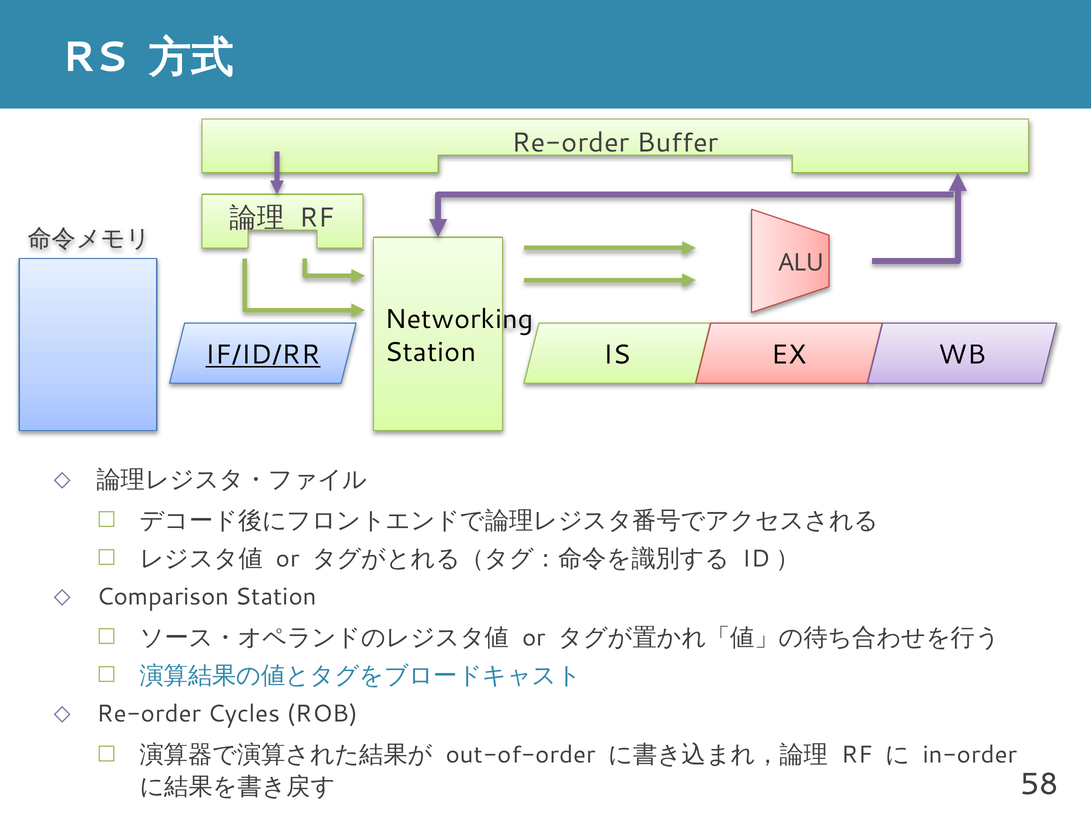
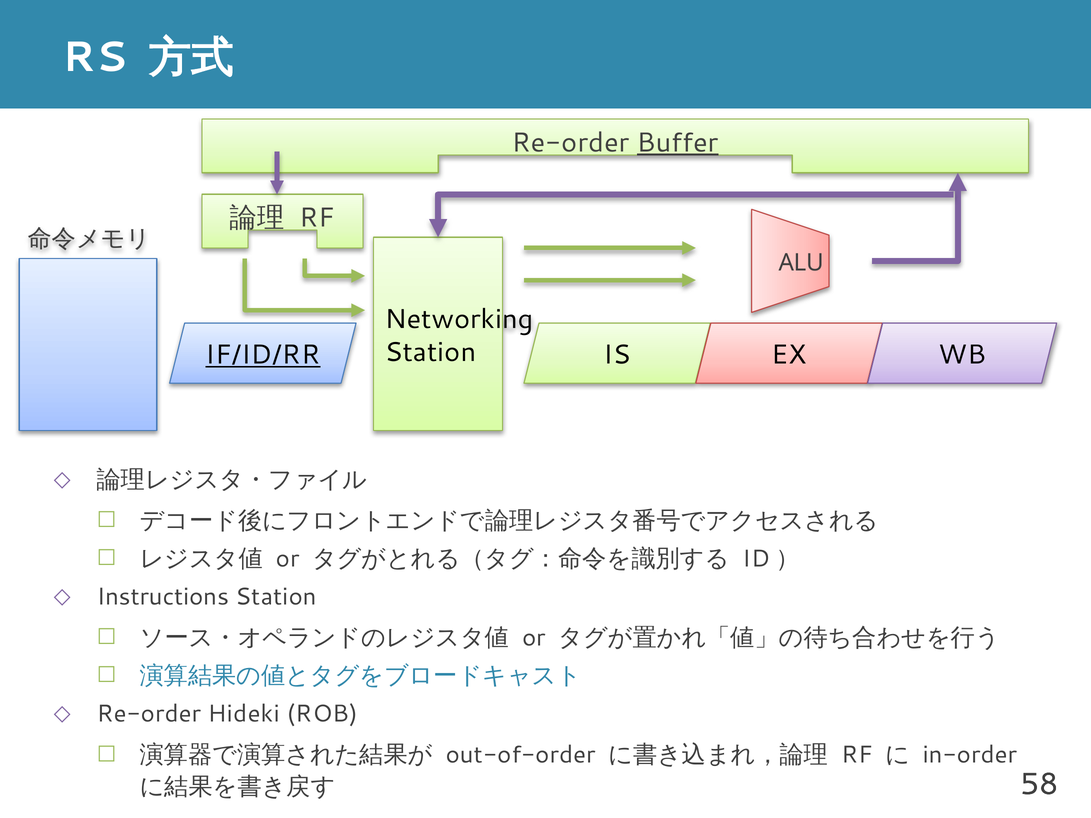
Buffer underline: none -> present (678, 143)
Comparison: Comparison -> Instructions (163, 597)
Cycles: Cycles -> Hideki (244, 714)
